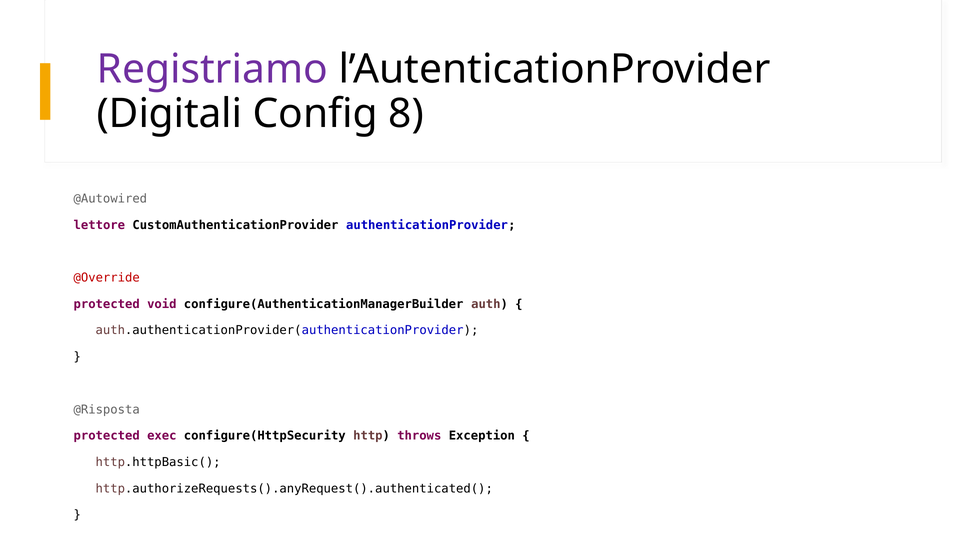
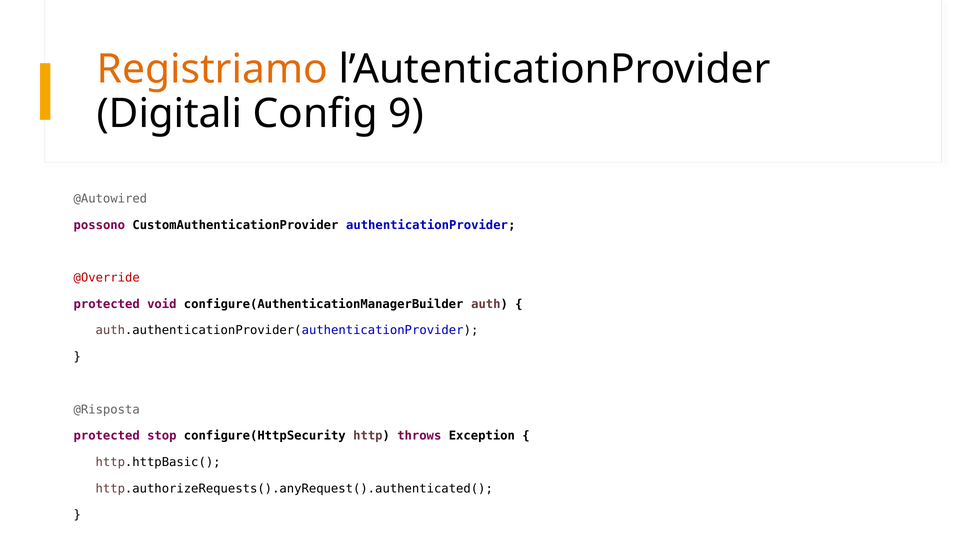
Registriamo colour: purple -> orange (212, 69)
8: 8 -> 9 (406, 113)
lettore: lettore -> possono (99, 225)
exec: exec -> stop (162, 436)
